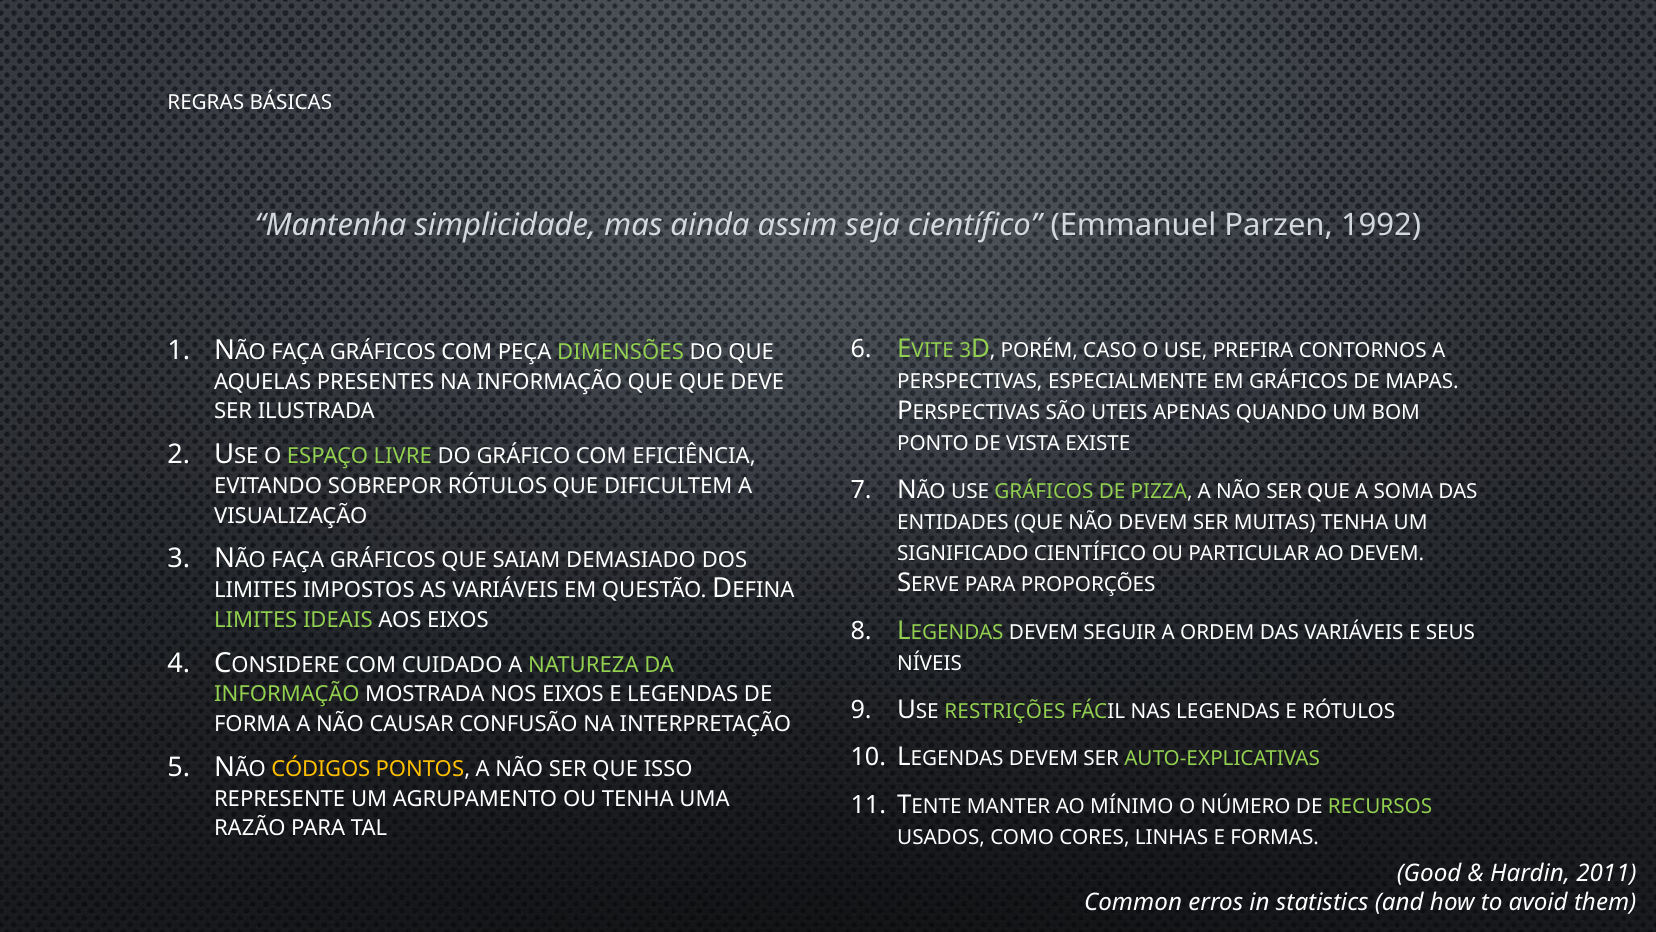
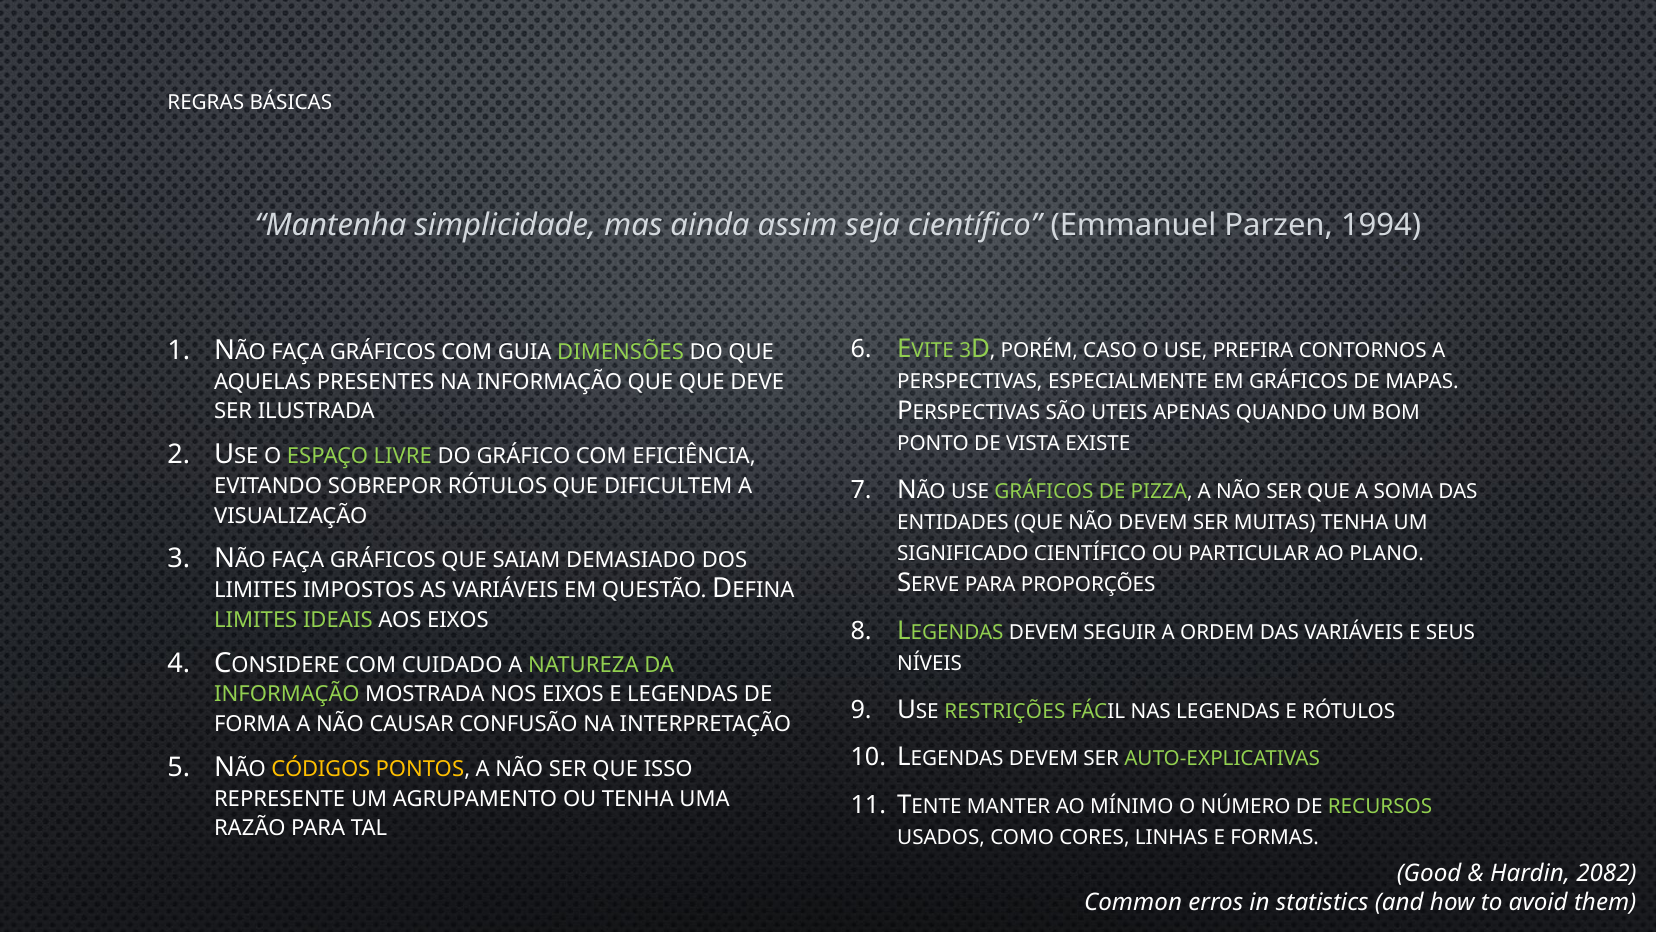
1992: 1992 -> 1994 (1381, 225)
PEÇA: PEÇA -> GUIA (525, 352)
AO DEVEM: DEVEM -> PLANO (1387, 553)
2011: 2011 -> 2082 (1606, 873)
